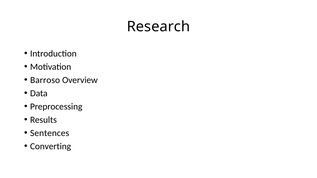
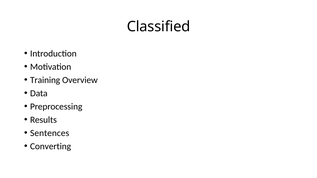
Research: Research -> Classified (159, 27)
Barroso: Barroso -> Training (45, 80)
